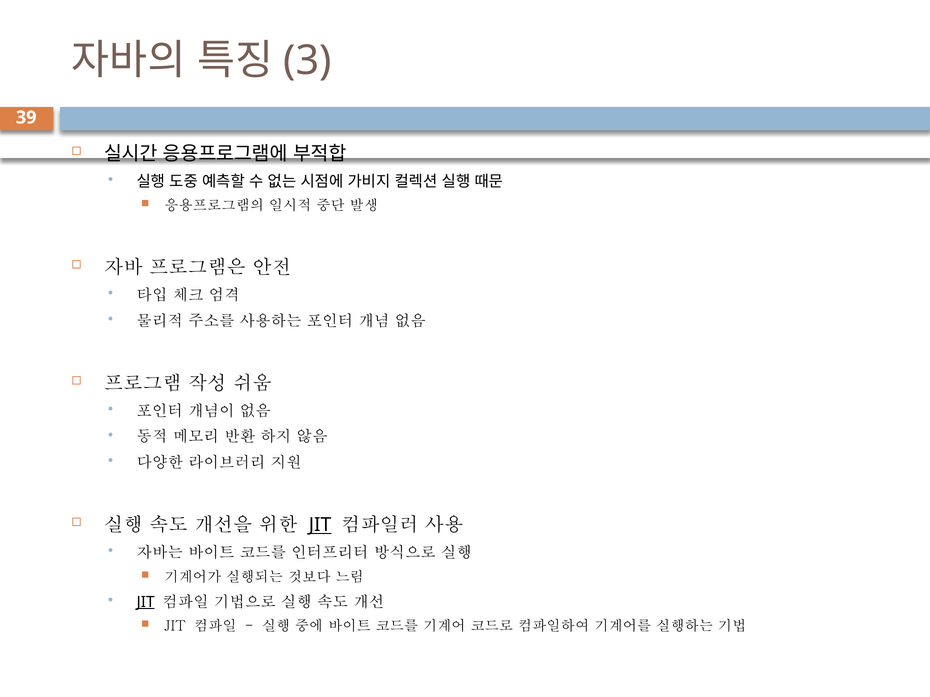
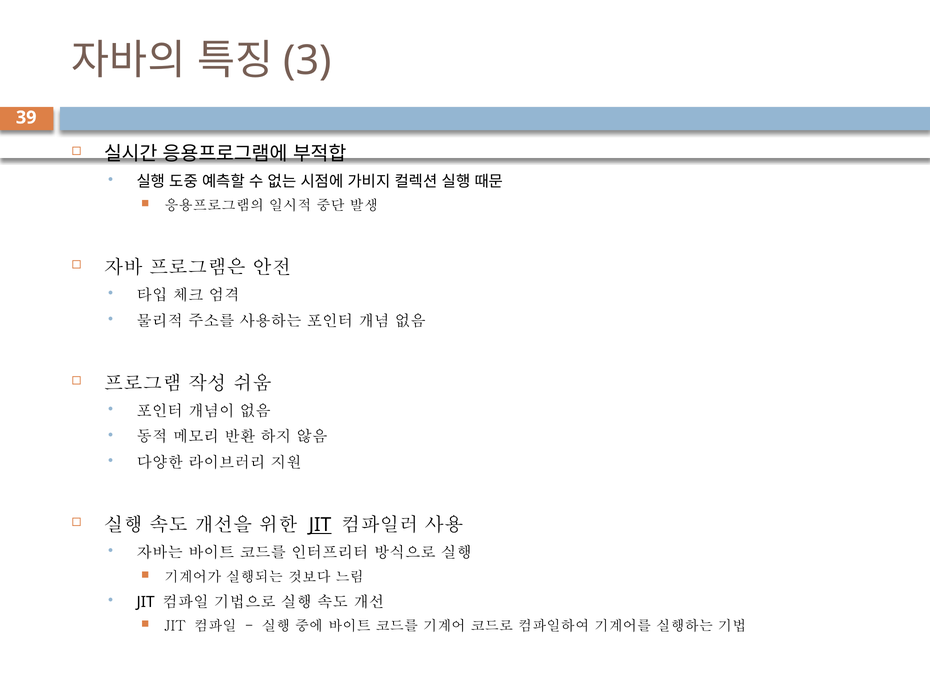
JIT underline: present -> none (146, 602)
